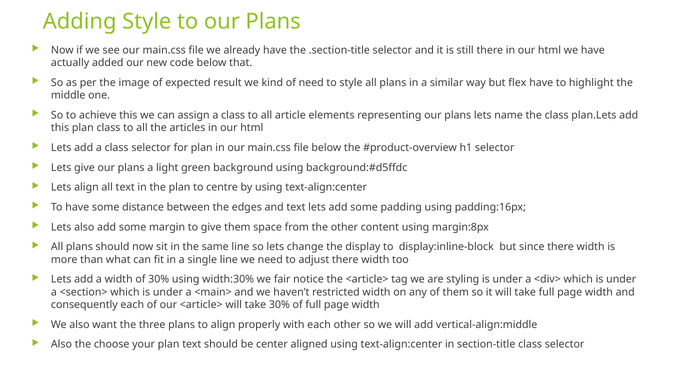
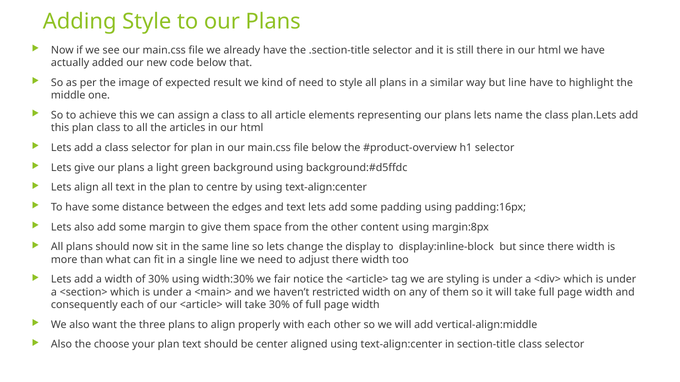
but flex: flex -> line (517, 83)
